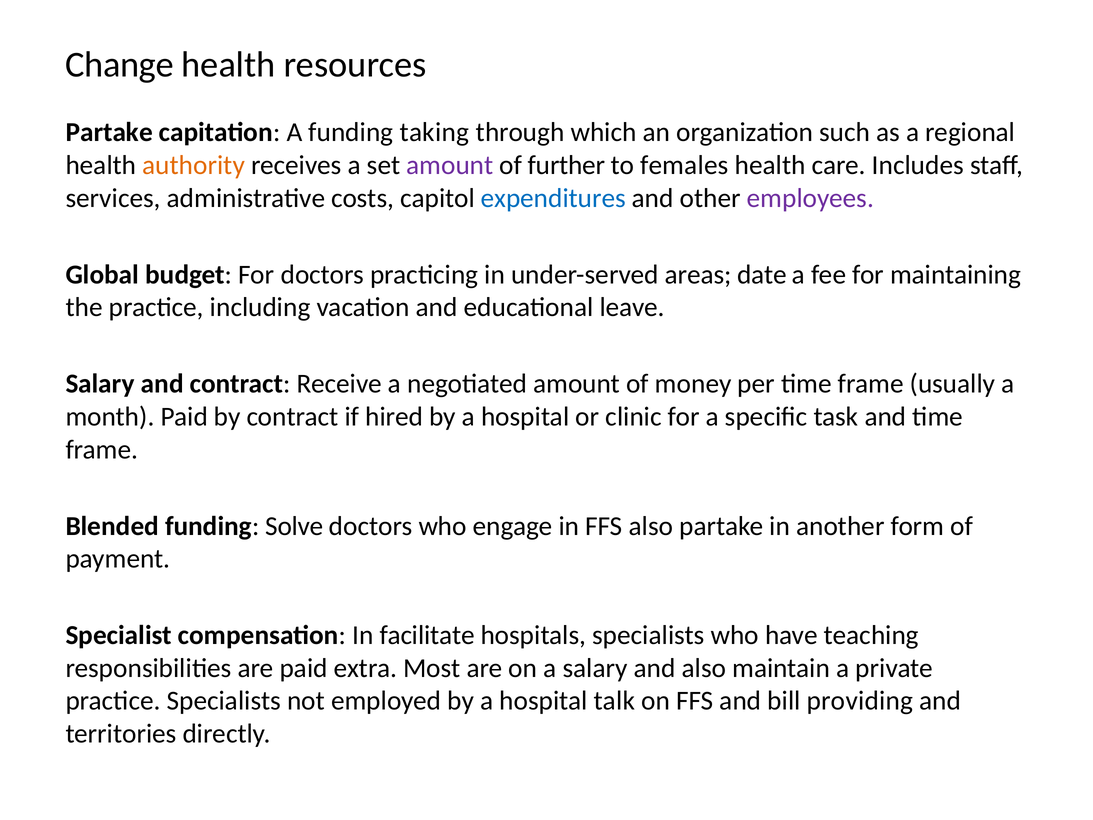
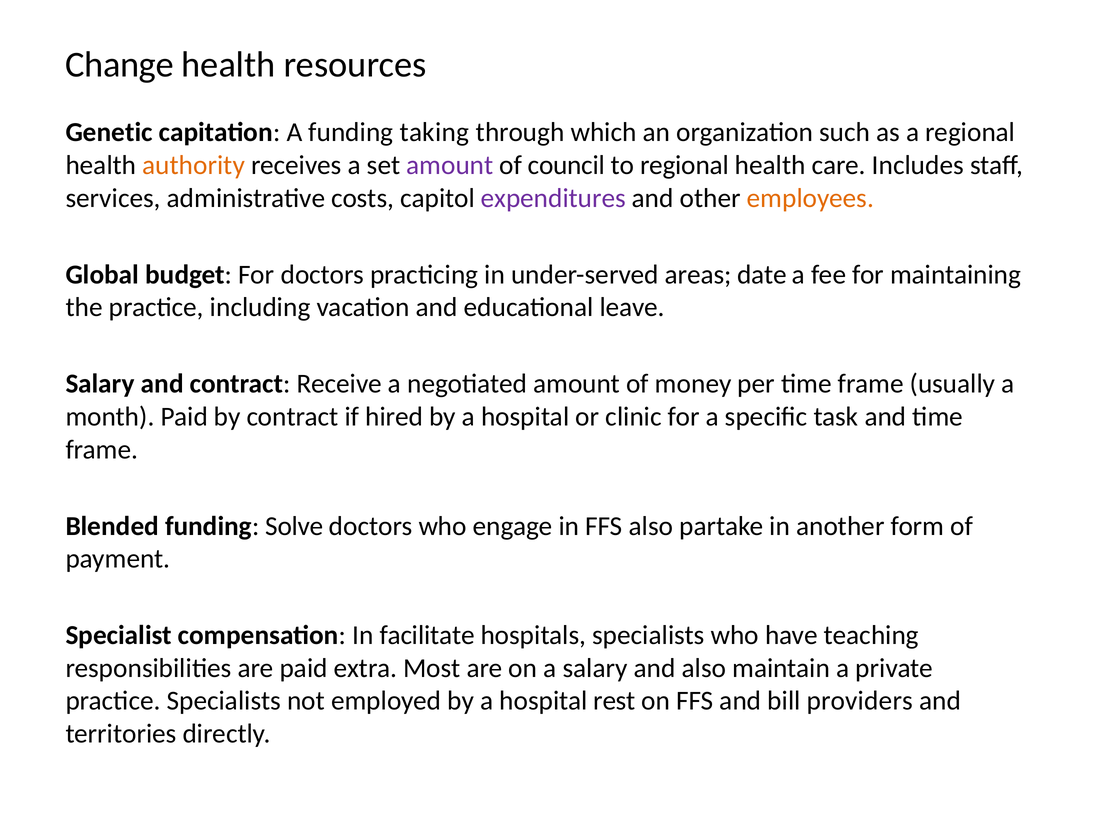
Partake: Partake -> Genetic (109, 132)
further: further -> council (566, 165)
to females: females -> regional (685, 165)
expenditures colour: blue -> purple (553, 198)
employees colour: purple -> orange (810, 198)
talk: talk -> rest (614, 701)
providing: providing -> providers (860, 701)
